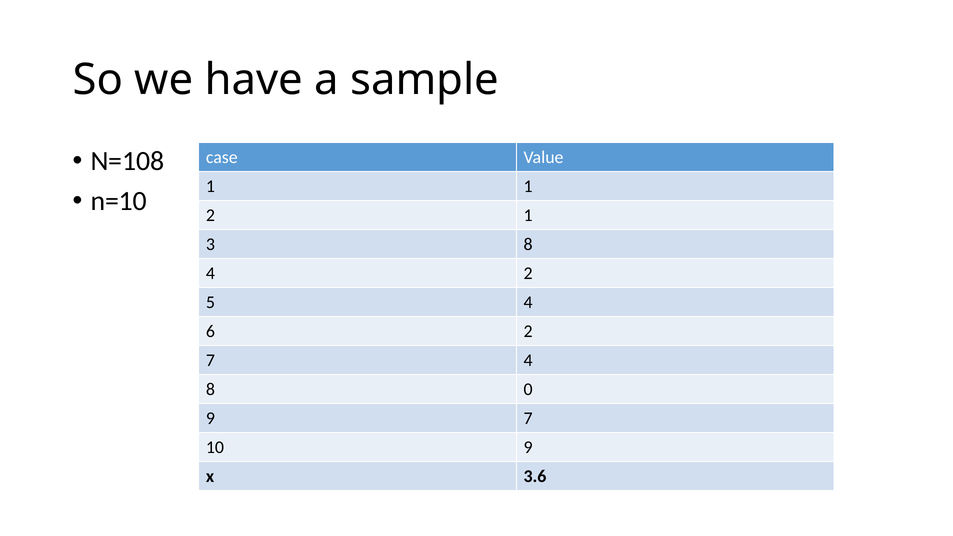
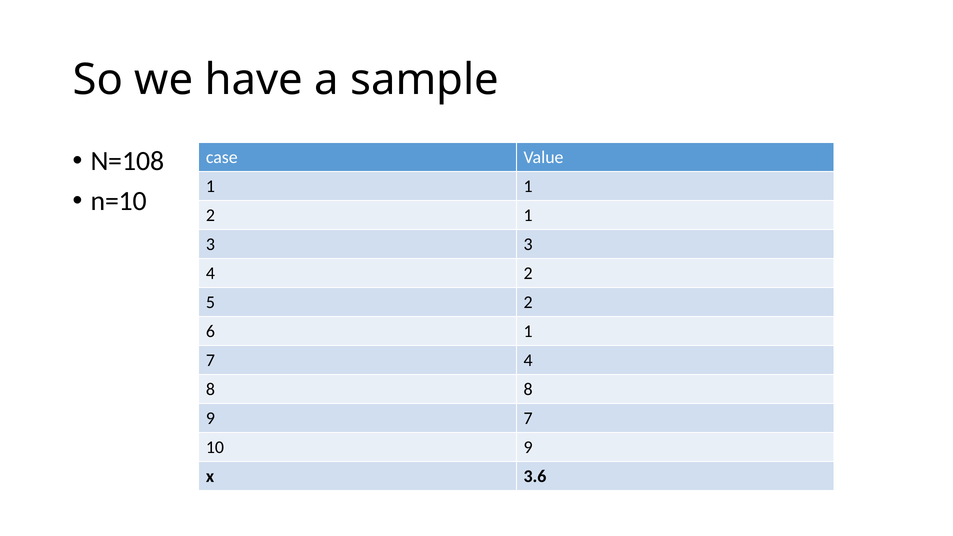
3 8: 8 -> 3 (528, 244)
5 4: 4 -> 2 (528, 302)
6 2: 2 -> 1 (528, 331)
8 0: 0 -> 8 (528, 389)
